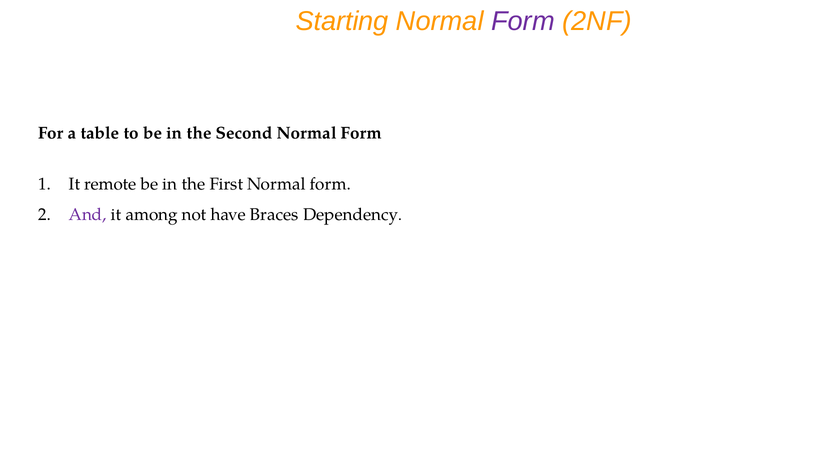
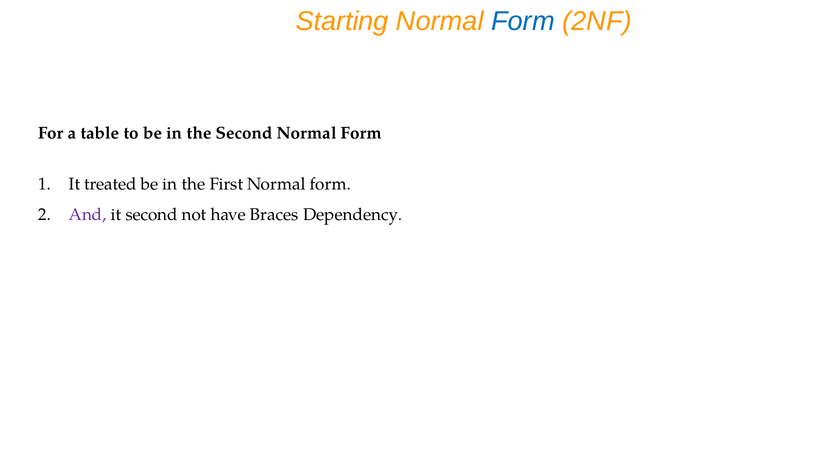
Form colour: purple -> blue (523, 21)
remote: remote -> treated (110, 184)
it among: among -> second (152, 215)
